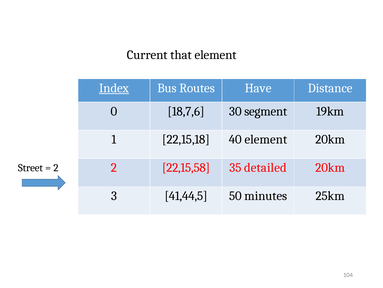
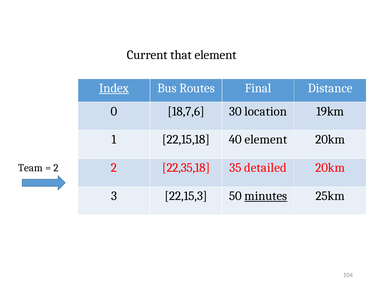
Have: Have -> Final (258, 88)
segment: segment -> location (266, 111)
22,15,58: 22,15,58 -> 22,35,18 (186, 167)
Street: Street -> Team (30, 168)
41,44,5: 41,44,5 -> 22,15,3 (186, 195)
minutes underline: none -> present (266, 195)
